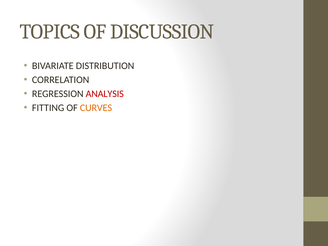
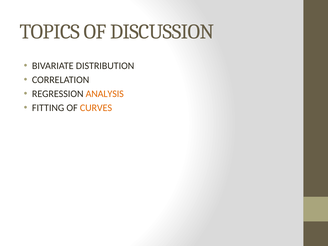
ANALYSIS colour: red -> orange (105, 94)
